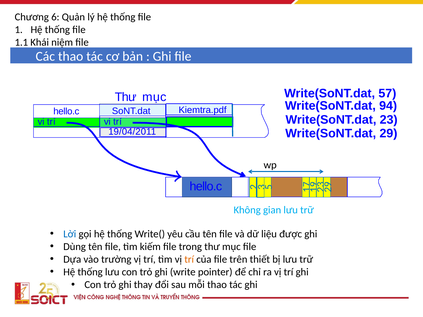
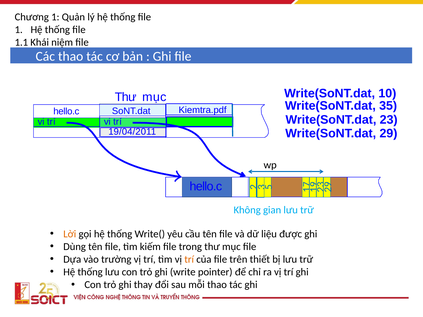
Chương 6: 6 -> 1 (55, 17)
57: 57 -> 10 (387, 93)
94: 94 -> 35 (388, 106)
Lời colour: blue -> orange (70, 234)
